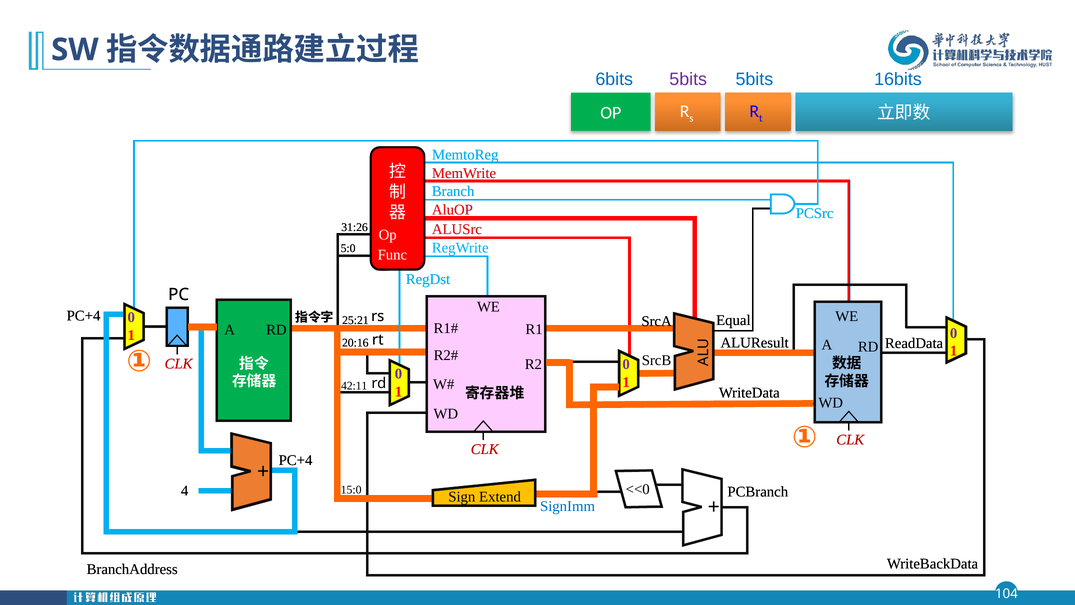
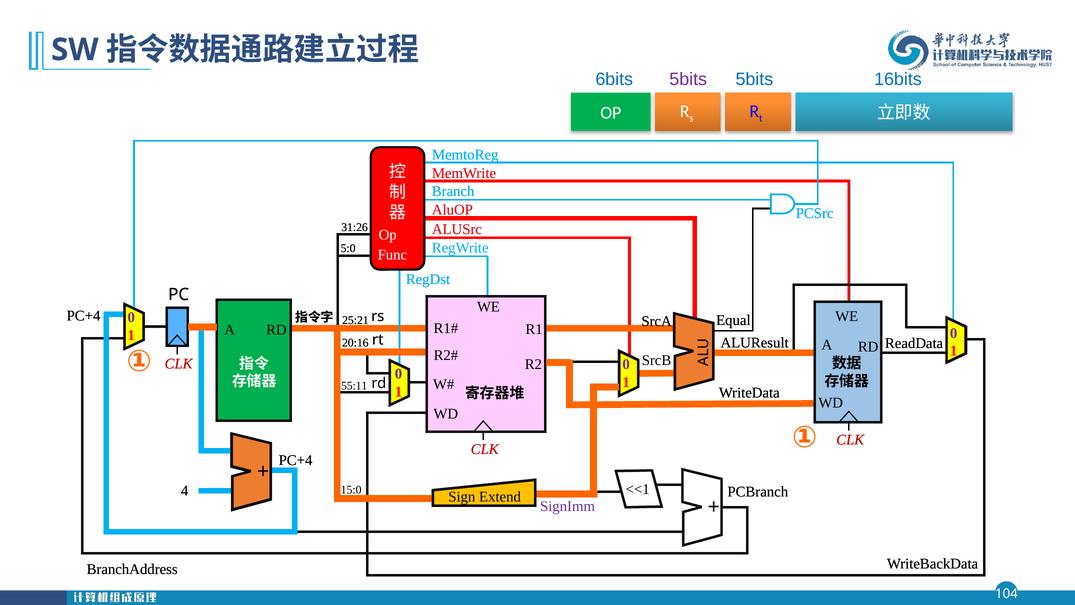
42:11: 42:11 -> 55:11 (354, 386)
<<0: <<0 -> <<1 (638, 489)
SignImm colour: blue -> purple (568, 506)
